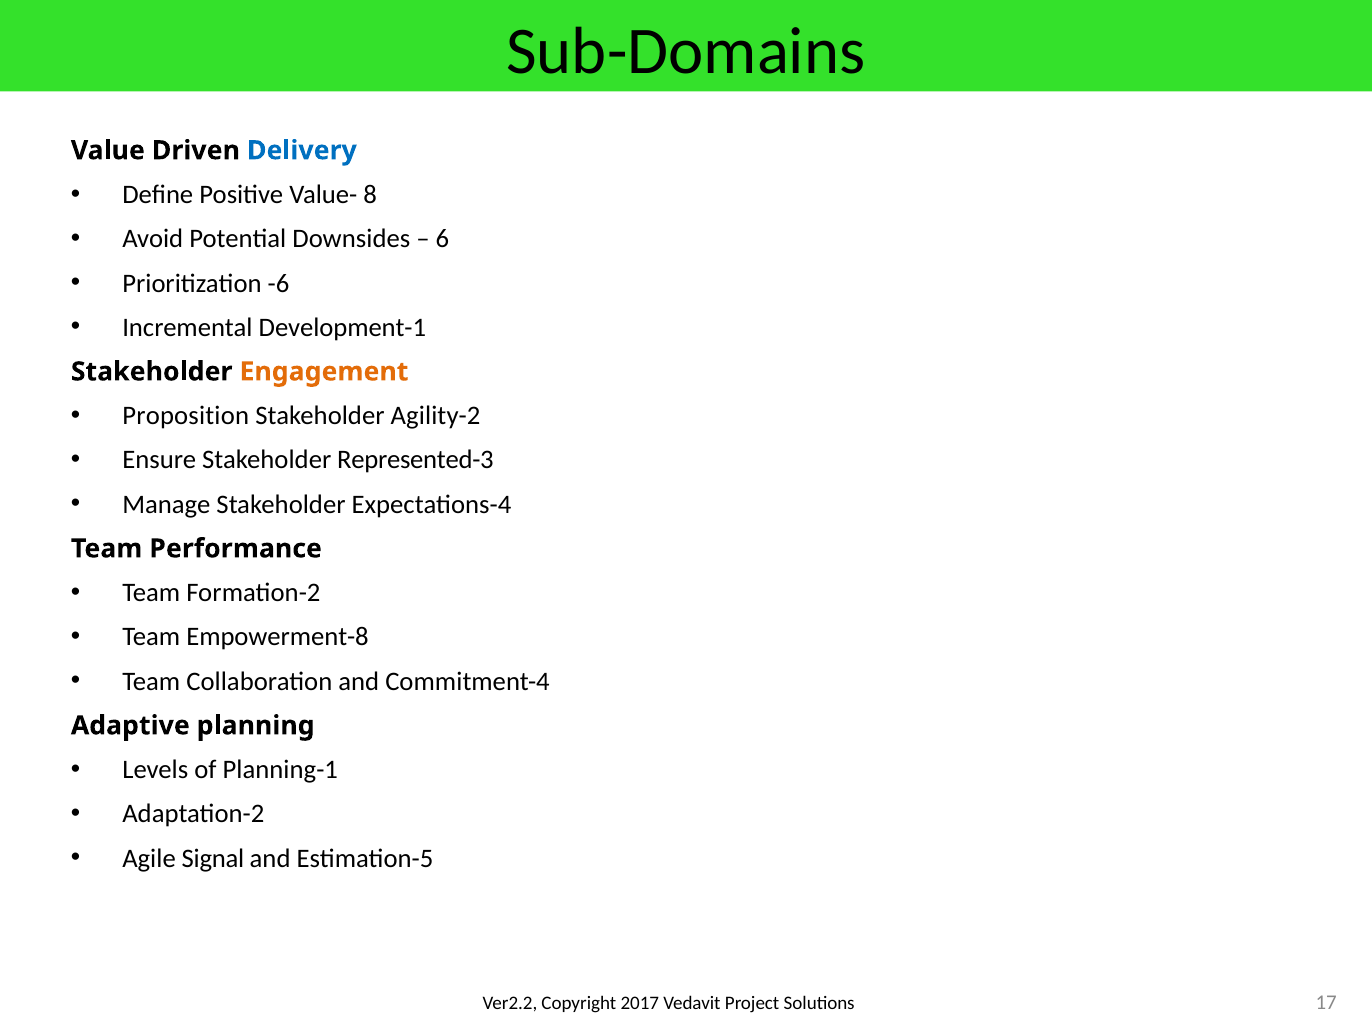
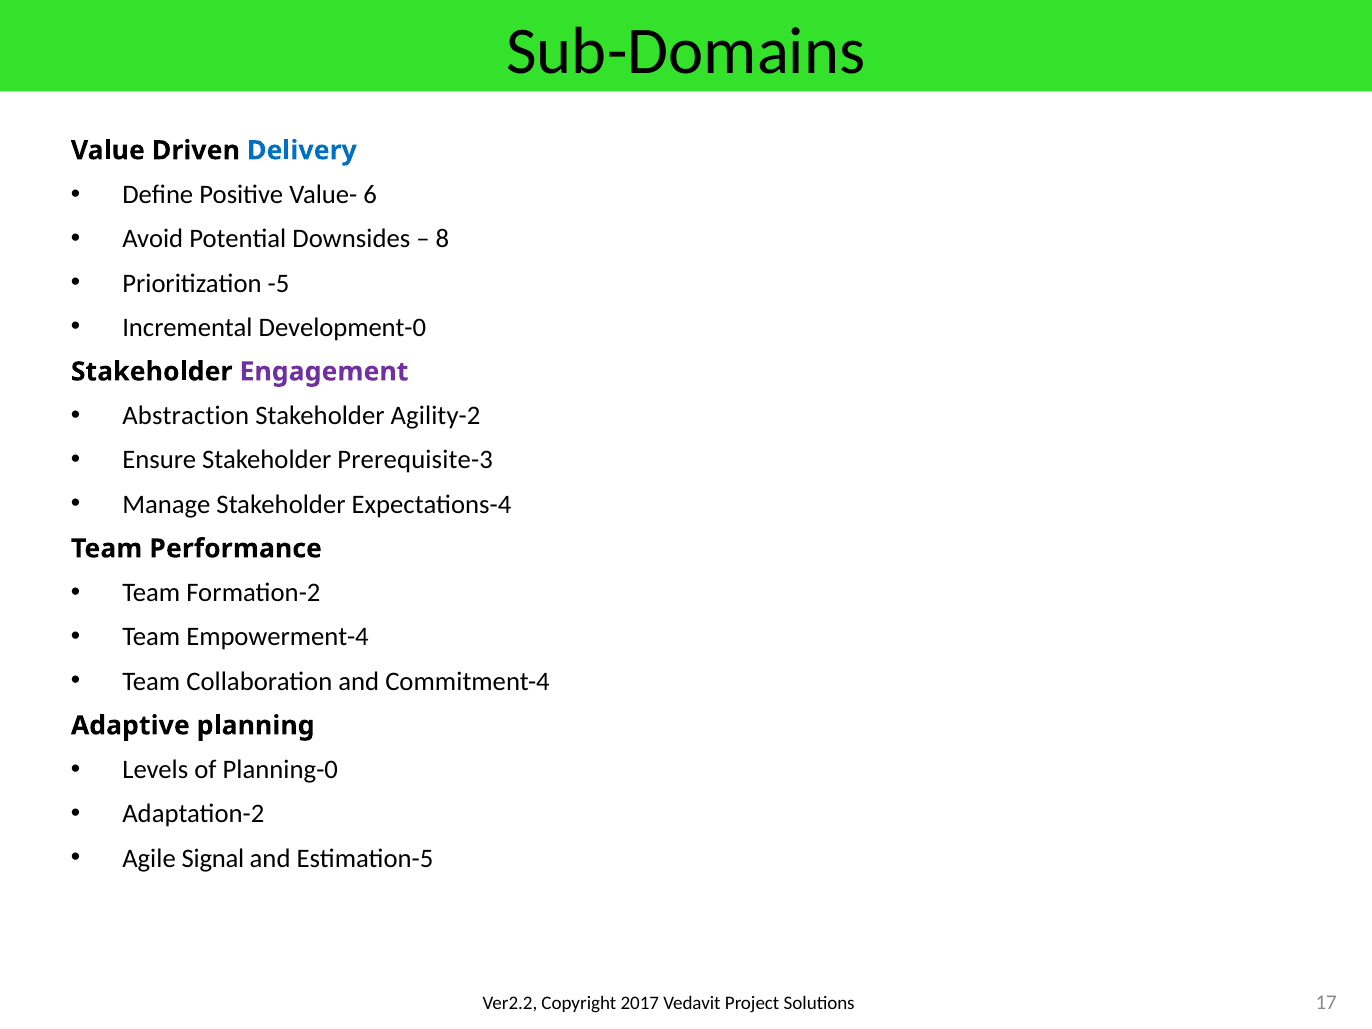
8: 8 -> 6 (370, 195)
6: 6 -> 8 (442, 239)
-6: -6 -> -5 (278, 283)
Development-1: Development-1 -> Development-0 (342, 327)
Engagement colour: orange -> purple (324, 372)
Proposition: Proposition -> Abstraction (186, 416)
Represented-3: Represented-3 -> Prerequisite-3 (415, 460)
Empowerment-8: Empowerment-8 -> Empowerment-4 (278, 637)
Planning-1: Planning-1 -> Planning-0 (280, 770)
